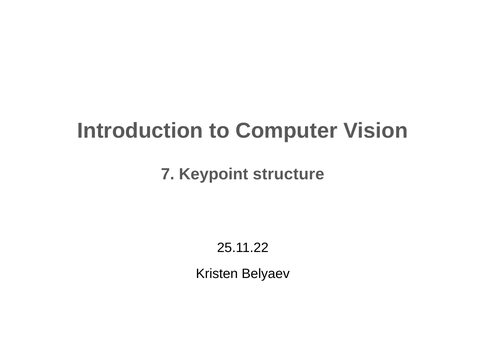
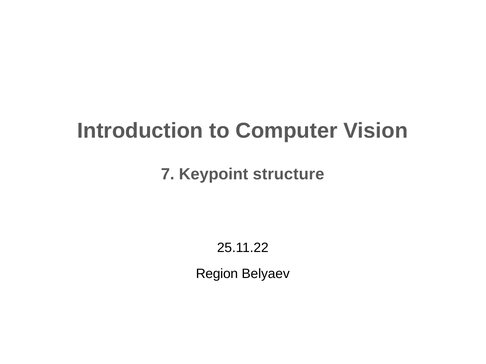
Kristen: Kristen -> Region (217, 274)
